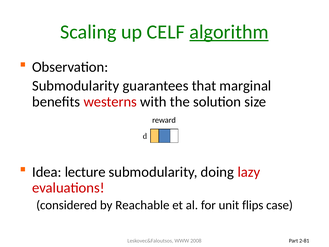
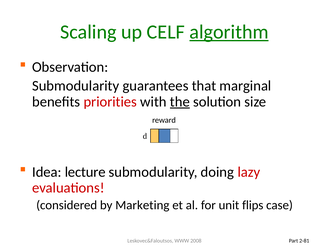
westerns: westerns -> priorities (110, 102)
the underline: none -> present (180, 102)
Reachable: Reachable -> Marketing (142, 205)
